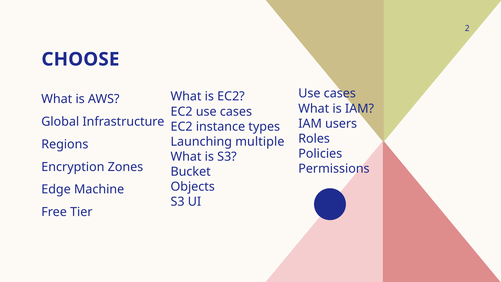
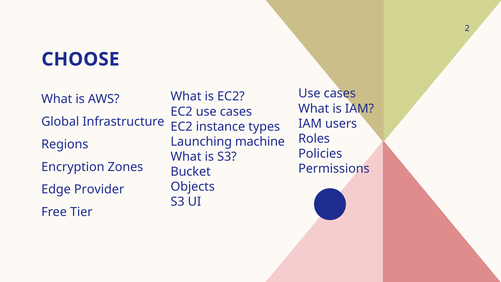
multiple: multiple -> machine (260, 142)
Machine: Machine -> Provider (99, 189)
